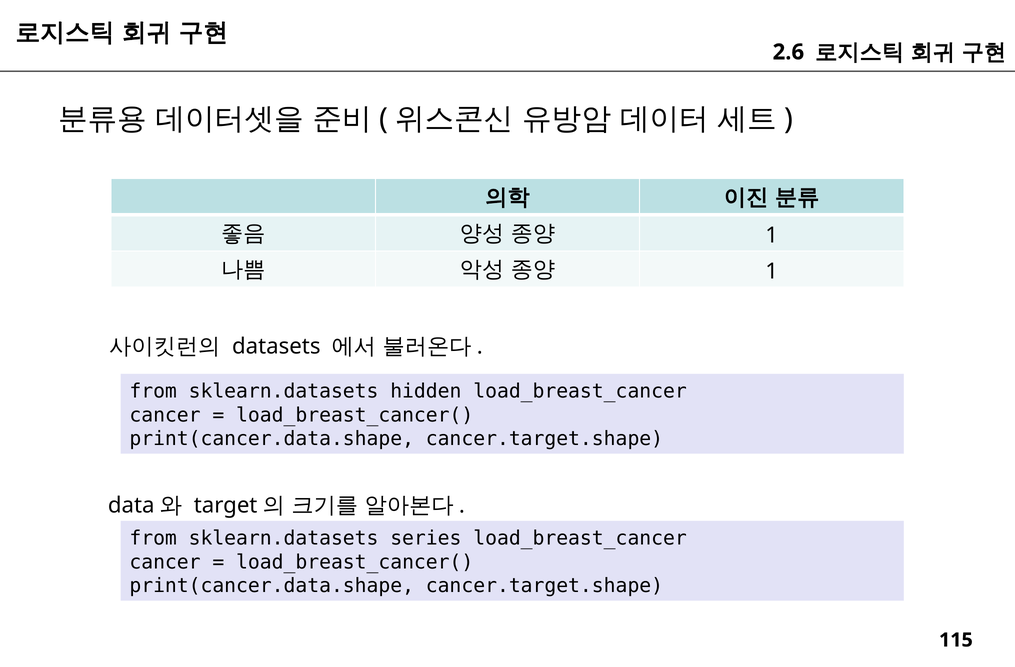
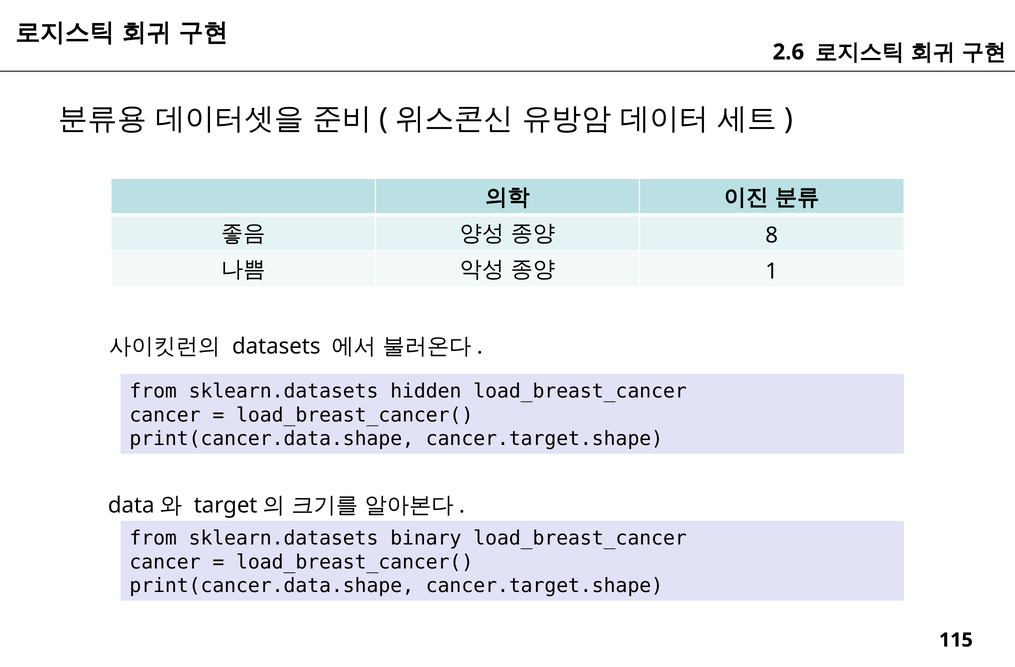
1: 1 -> 8 (772, 235)
series: series -> binary (426, 538)
